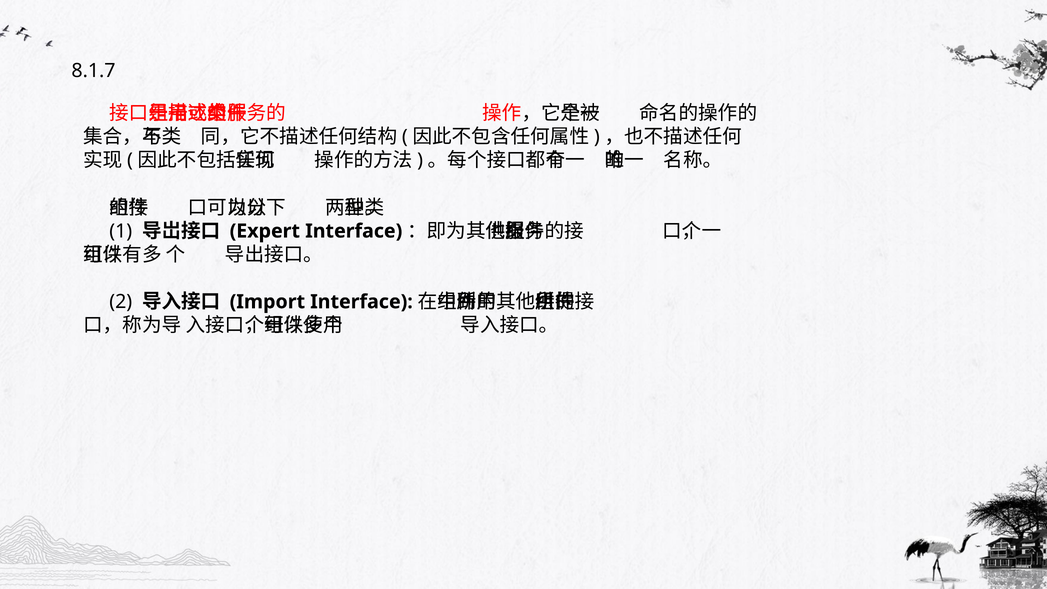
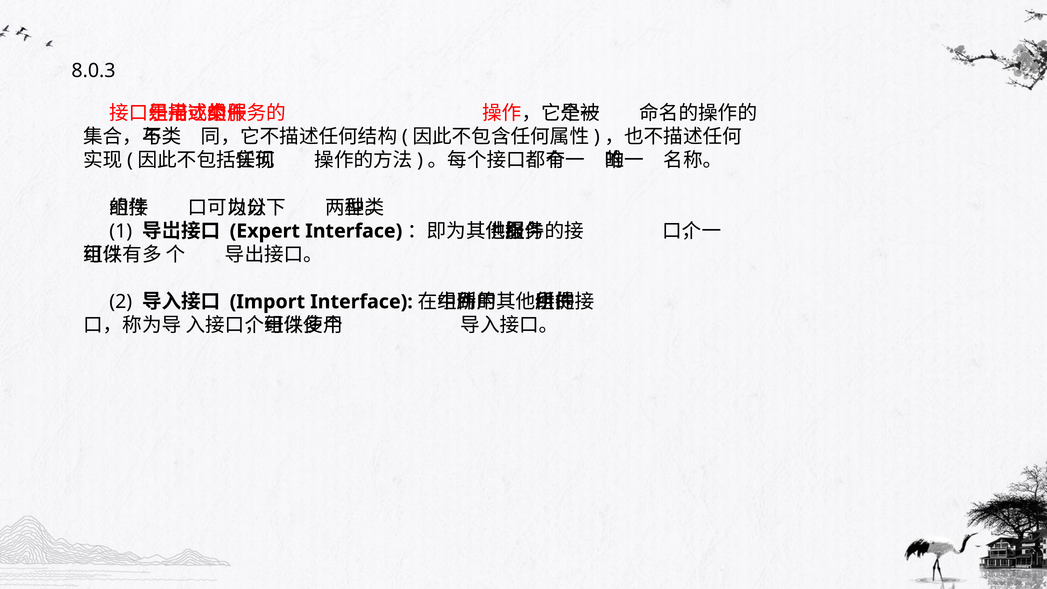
8.1.7: 8.1.7 -> 8.0.3 (94, 71)
